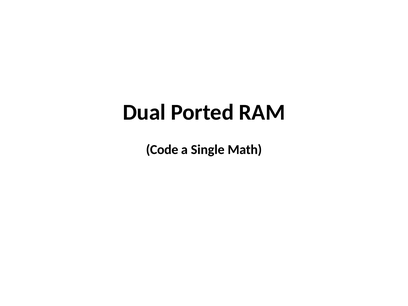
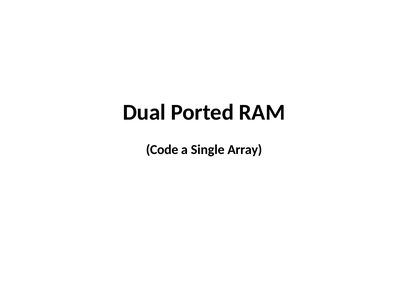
Math: Math -> Array (245, 150)
